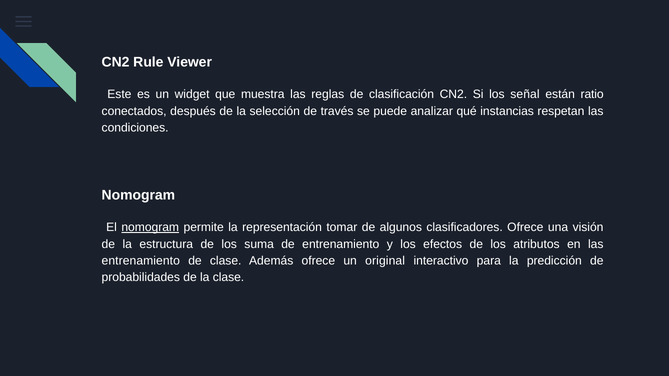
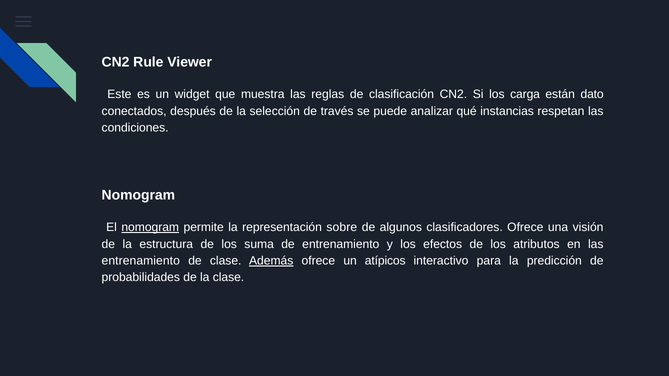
señal: señal -> carga (525, 95)
ratio: ratio -> dato (592, 95)
tomar: tomar -> sobre (342, 228)
Además underline: none -> present (271, 261)
original: original -> atípicos (385, 261)
